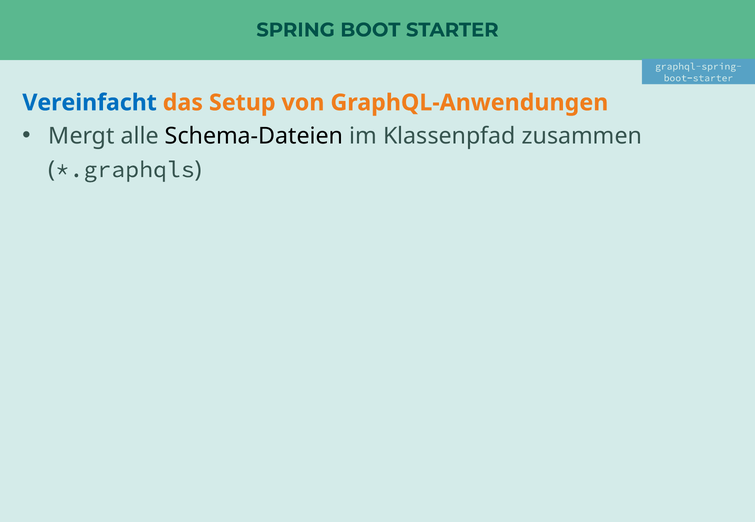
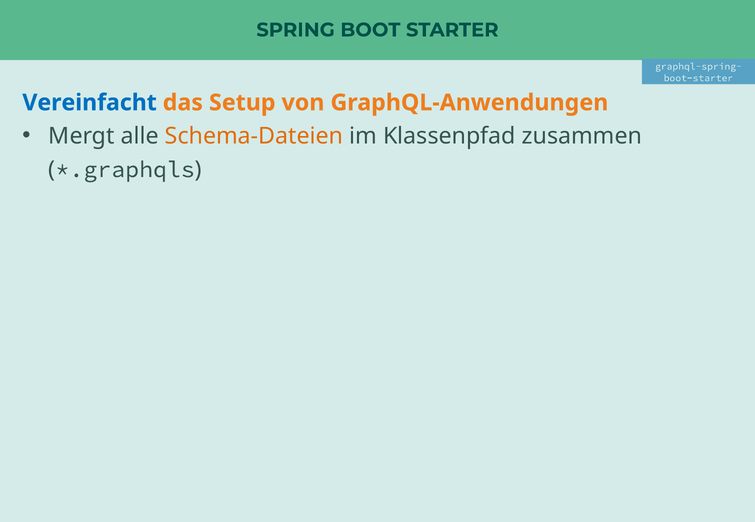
Schema-Dateien colour: black -> orange (254, 136)
